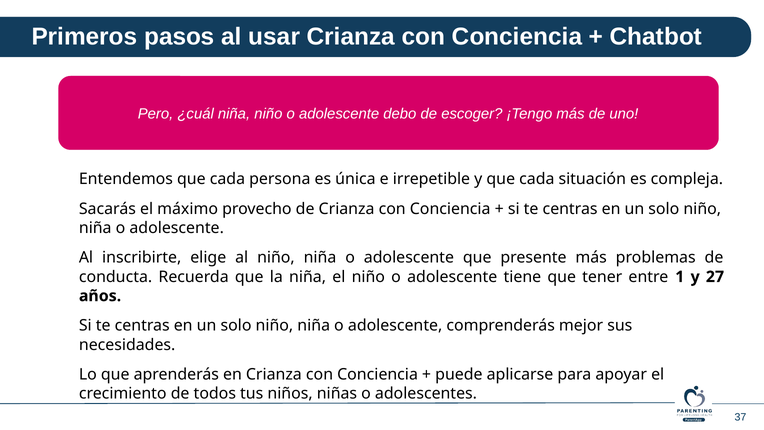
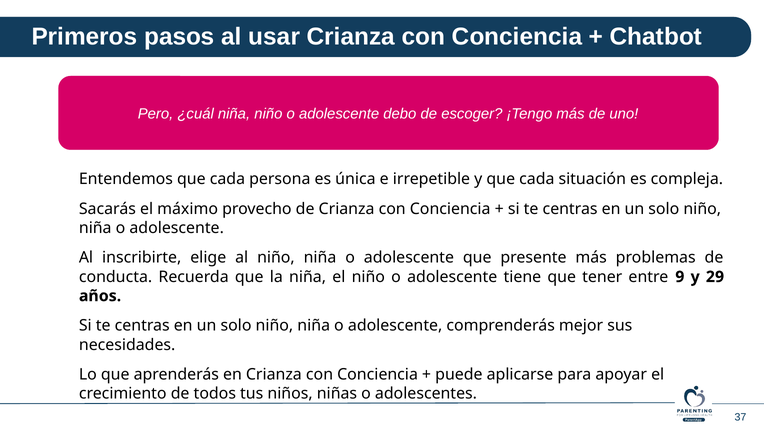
1: 1 -> 9 (680, 277)
27: 27 -> 29 (715, 277)
